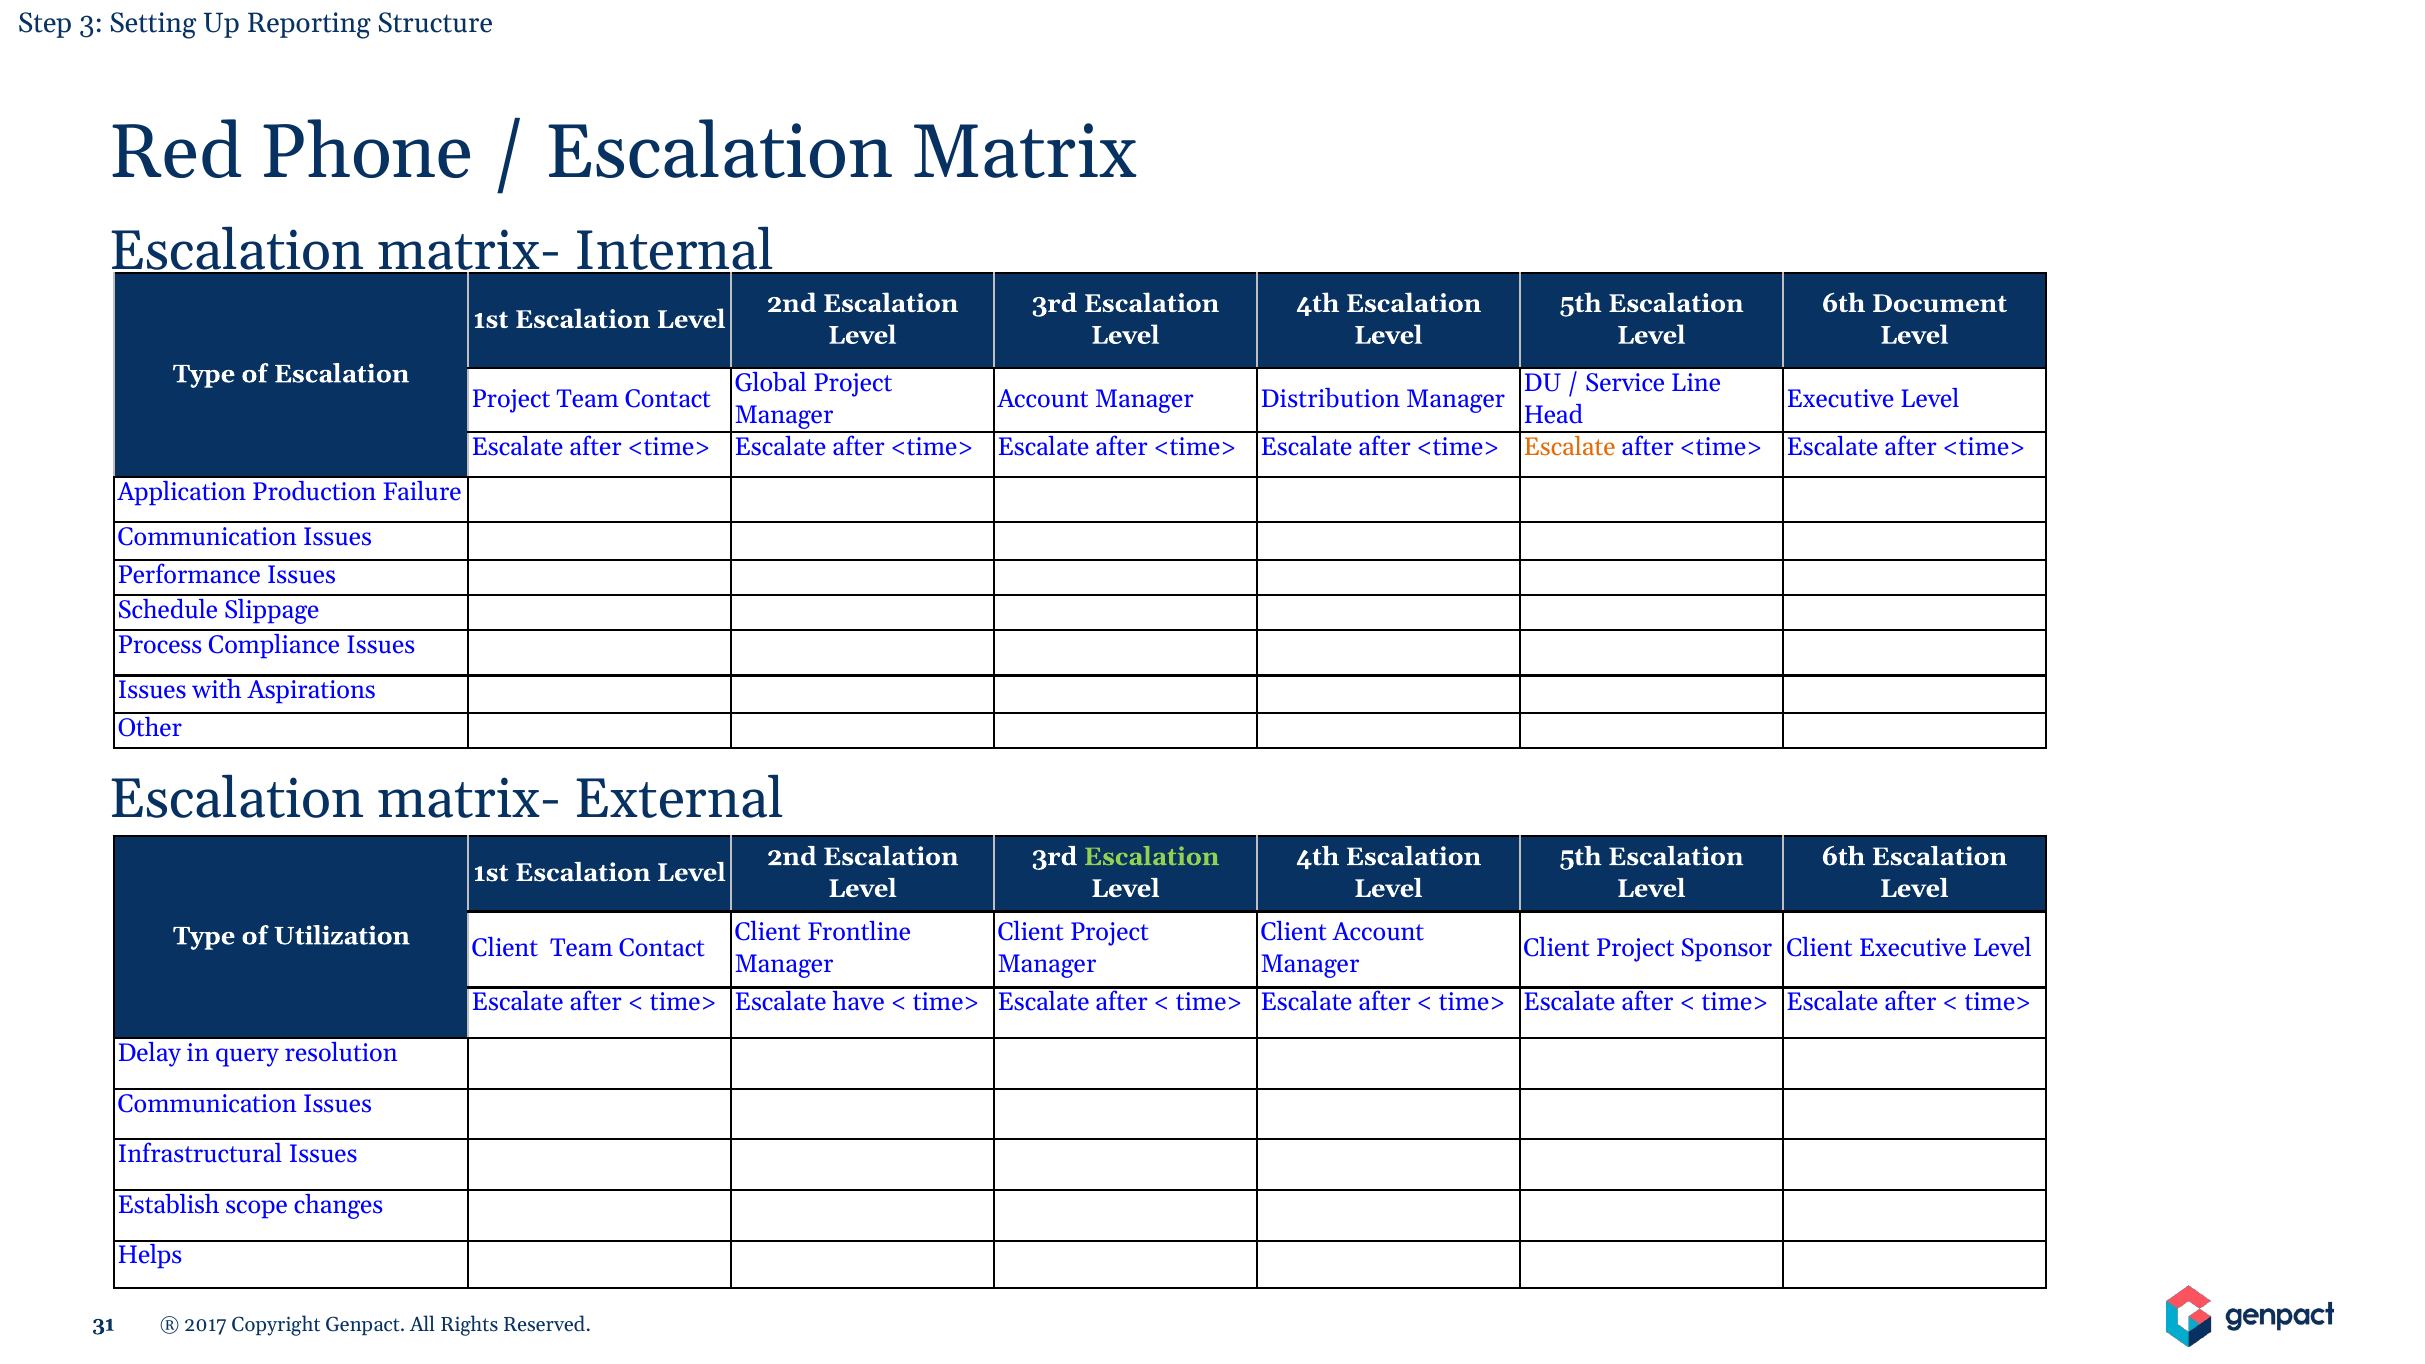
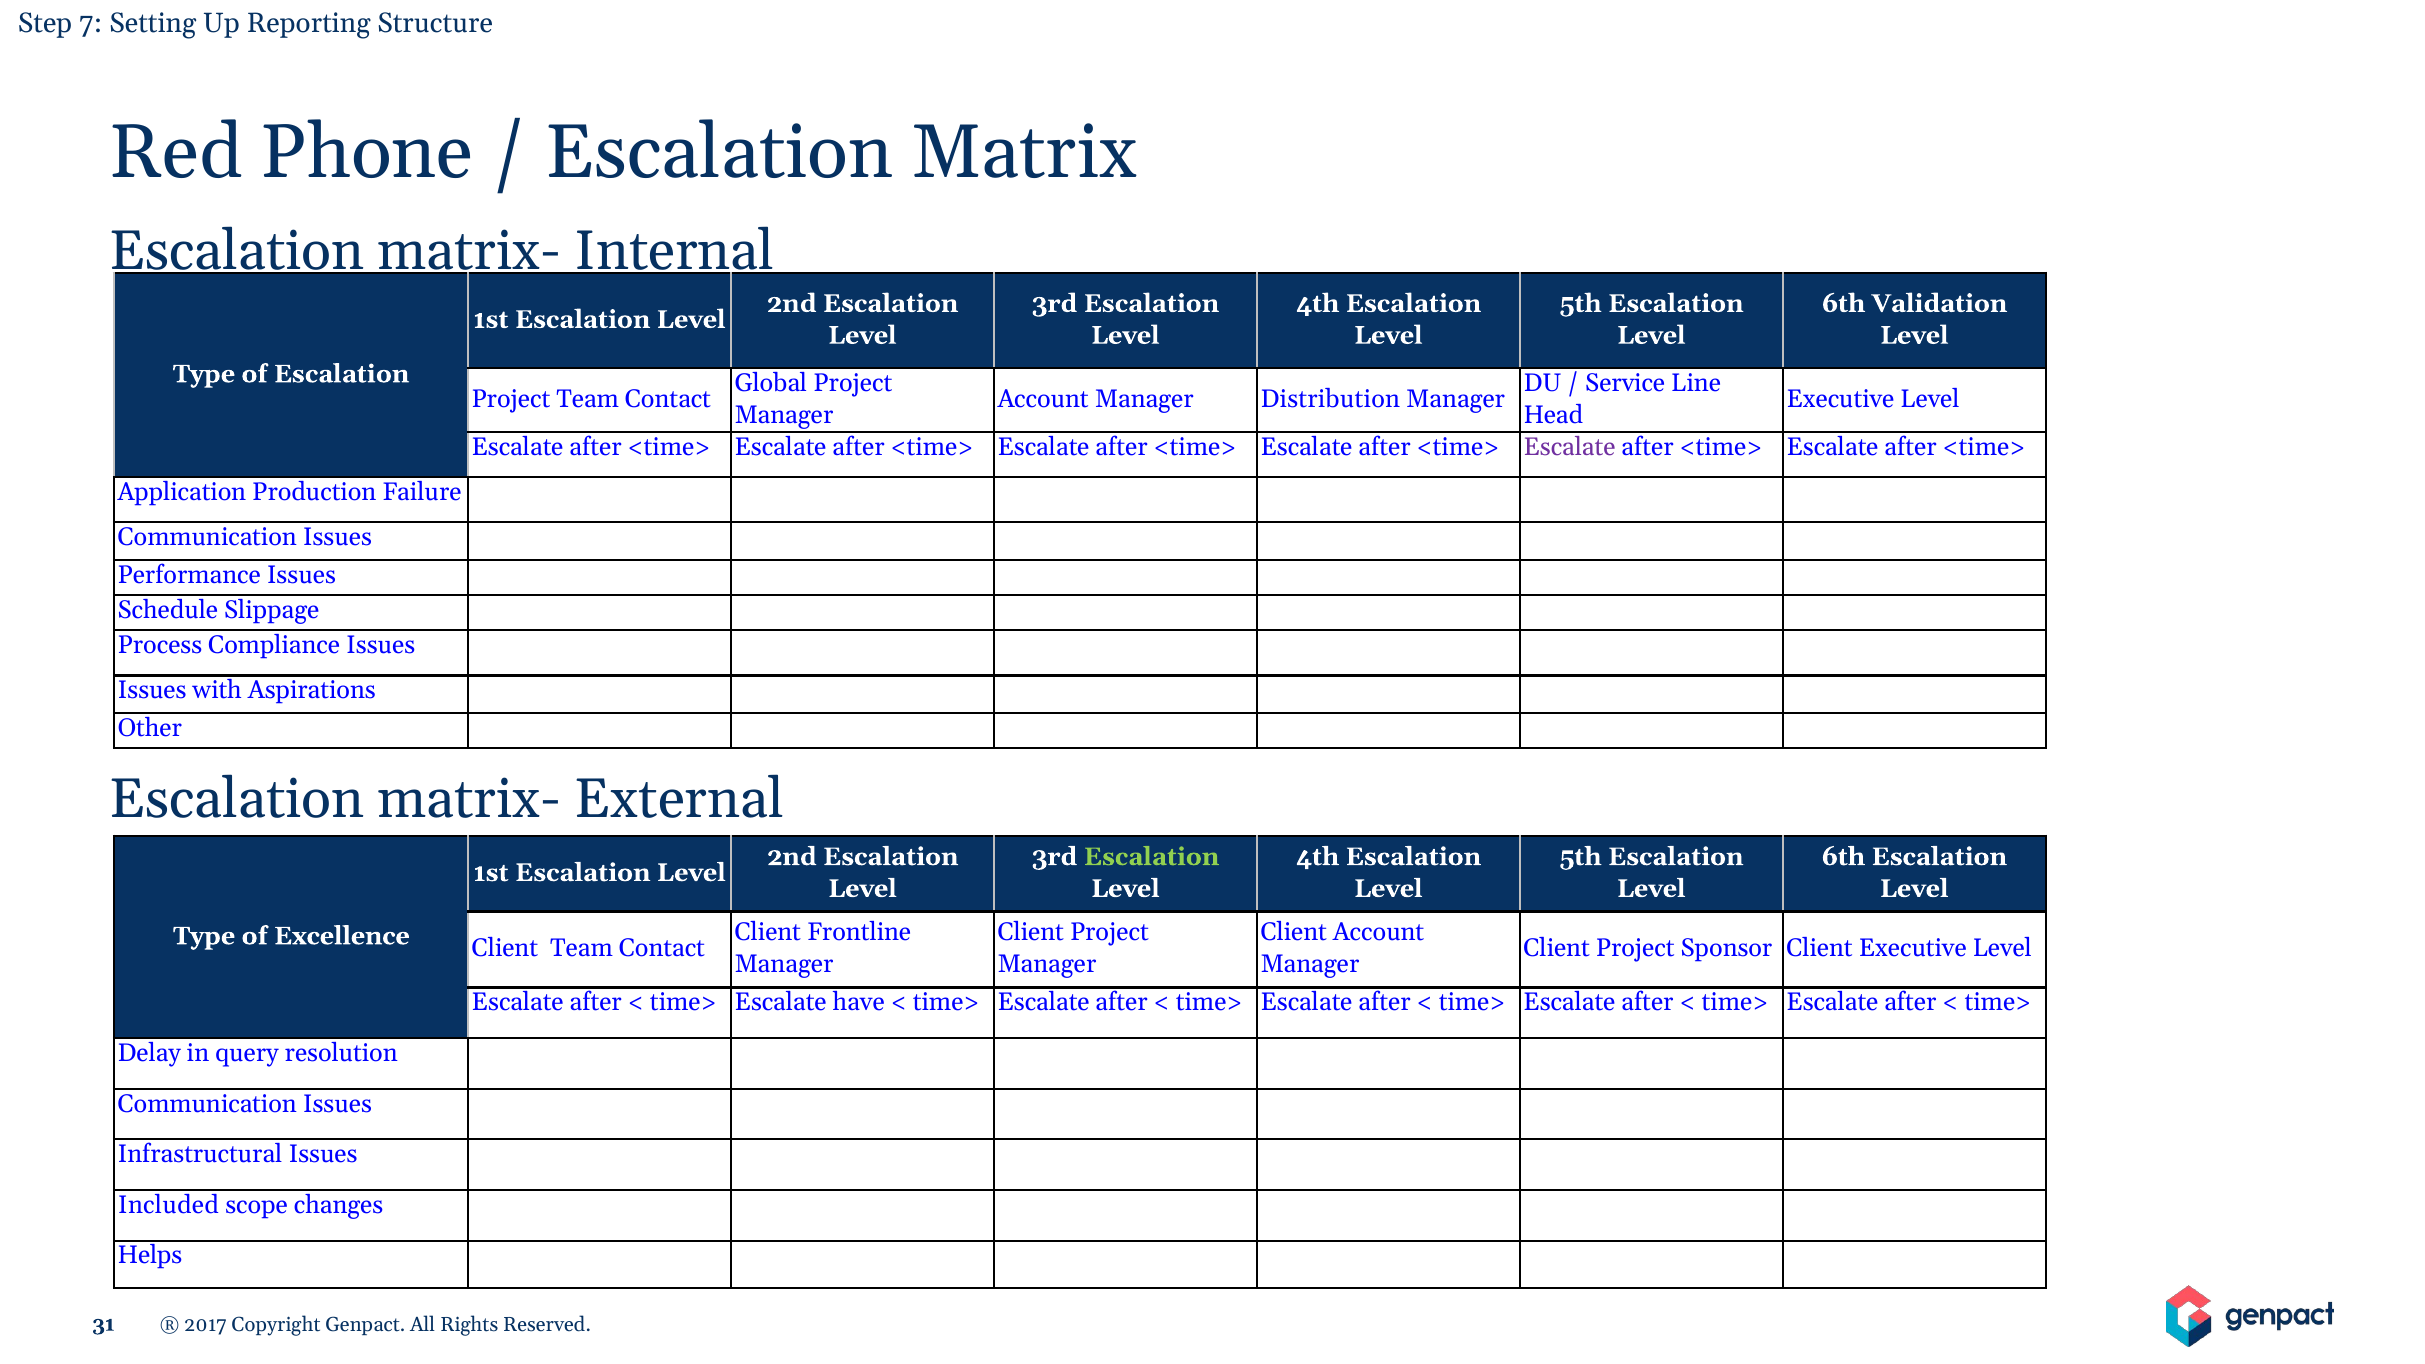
3: 3 -> 7 (91, 23)
Document: Document -> Validation (1940, 303)
Escalate colour: orange -> purple (1569, 447)
Utilization: Utilization -> Excellence (342, 936)
Establish: Establish -> Included (168, 1205)
